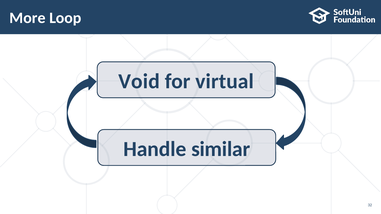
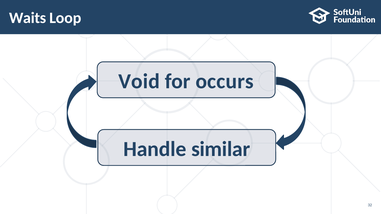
More: More -> Waits (28, 18)
virtual: virtual -> occurs (225, 81)
